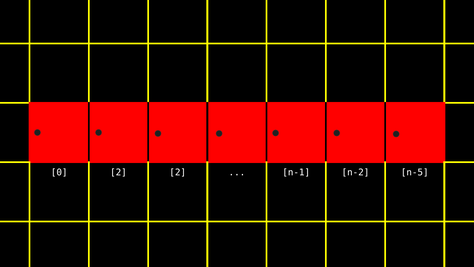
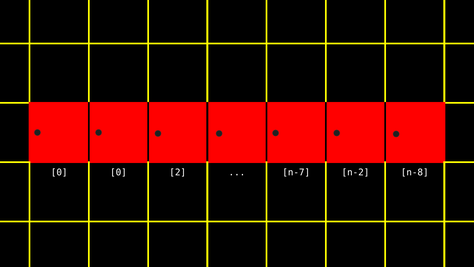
0 2: 2 -> 0 (118, 172)
n-1: n-1 -> n-7 (296, 172)
n-5: n-5 -> n-8 (415, 172)
